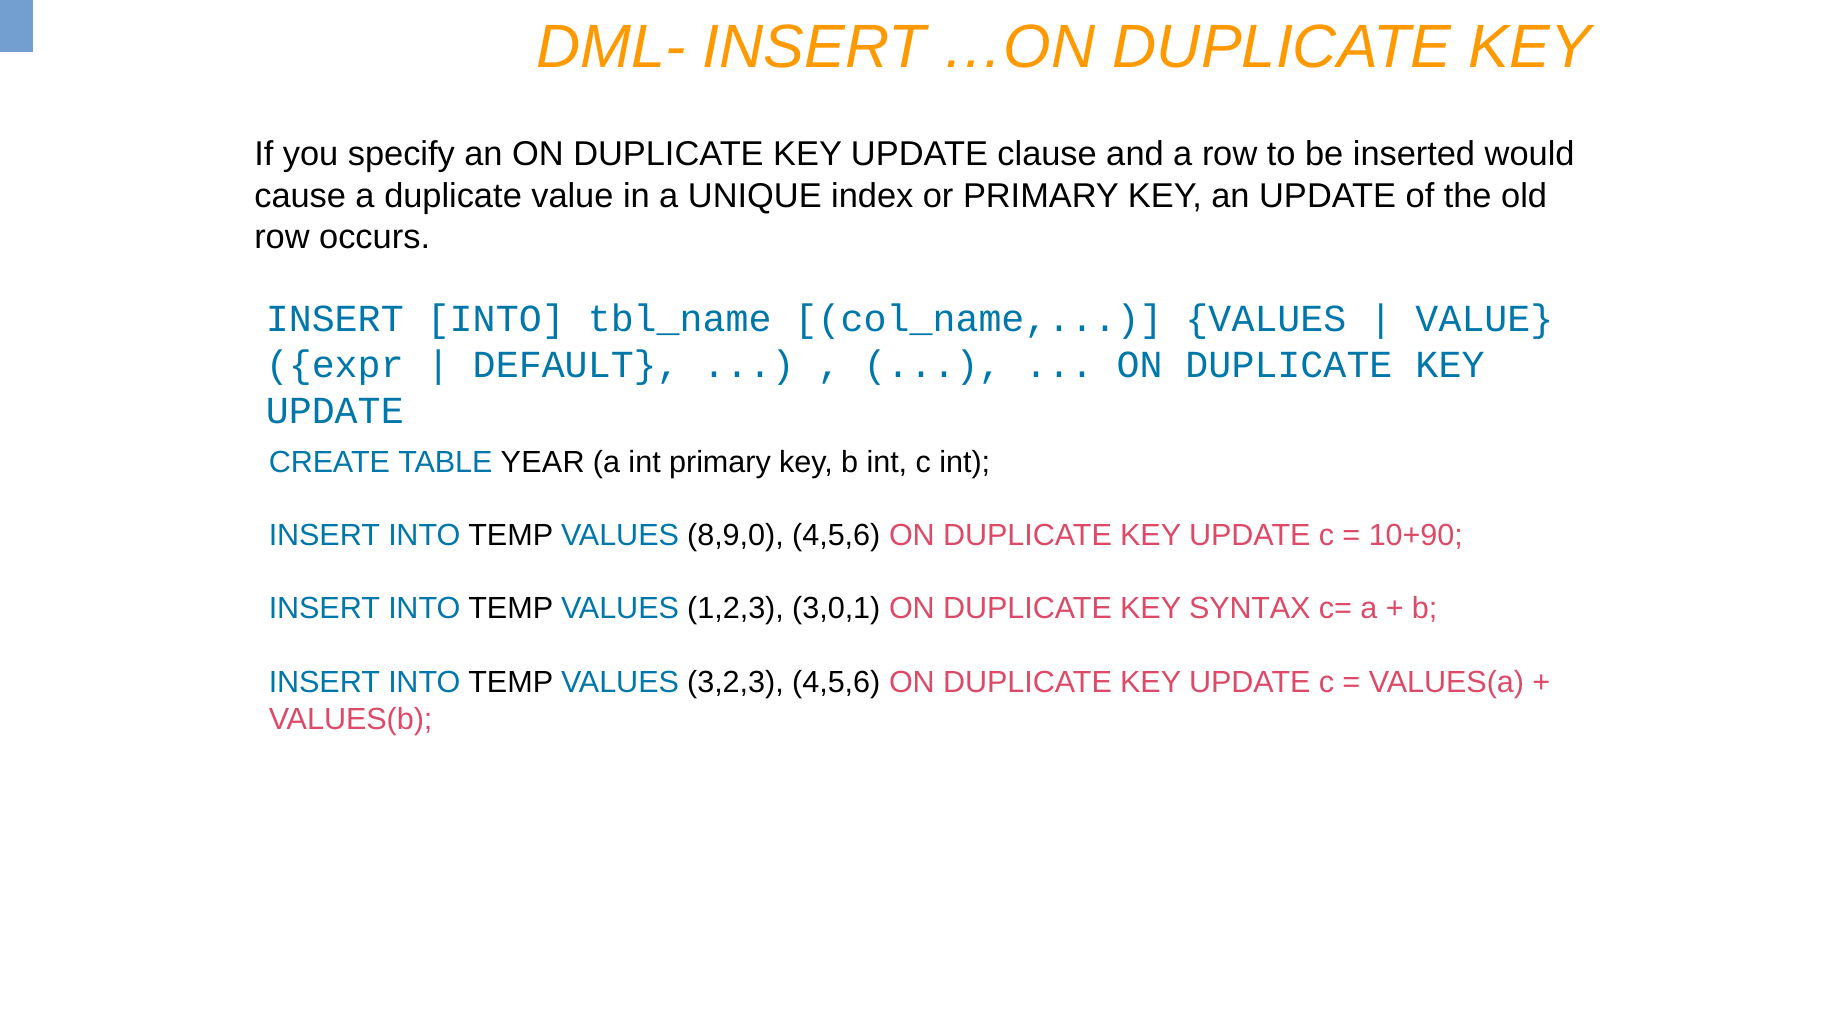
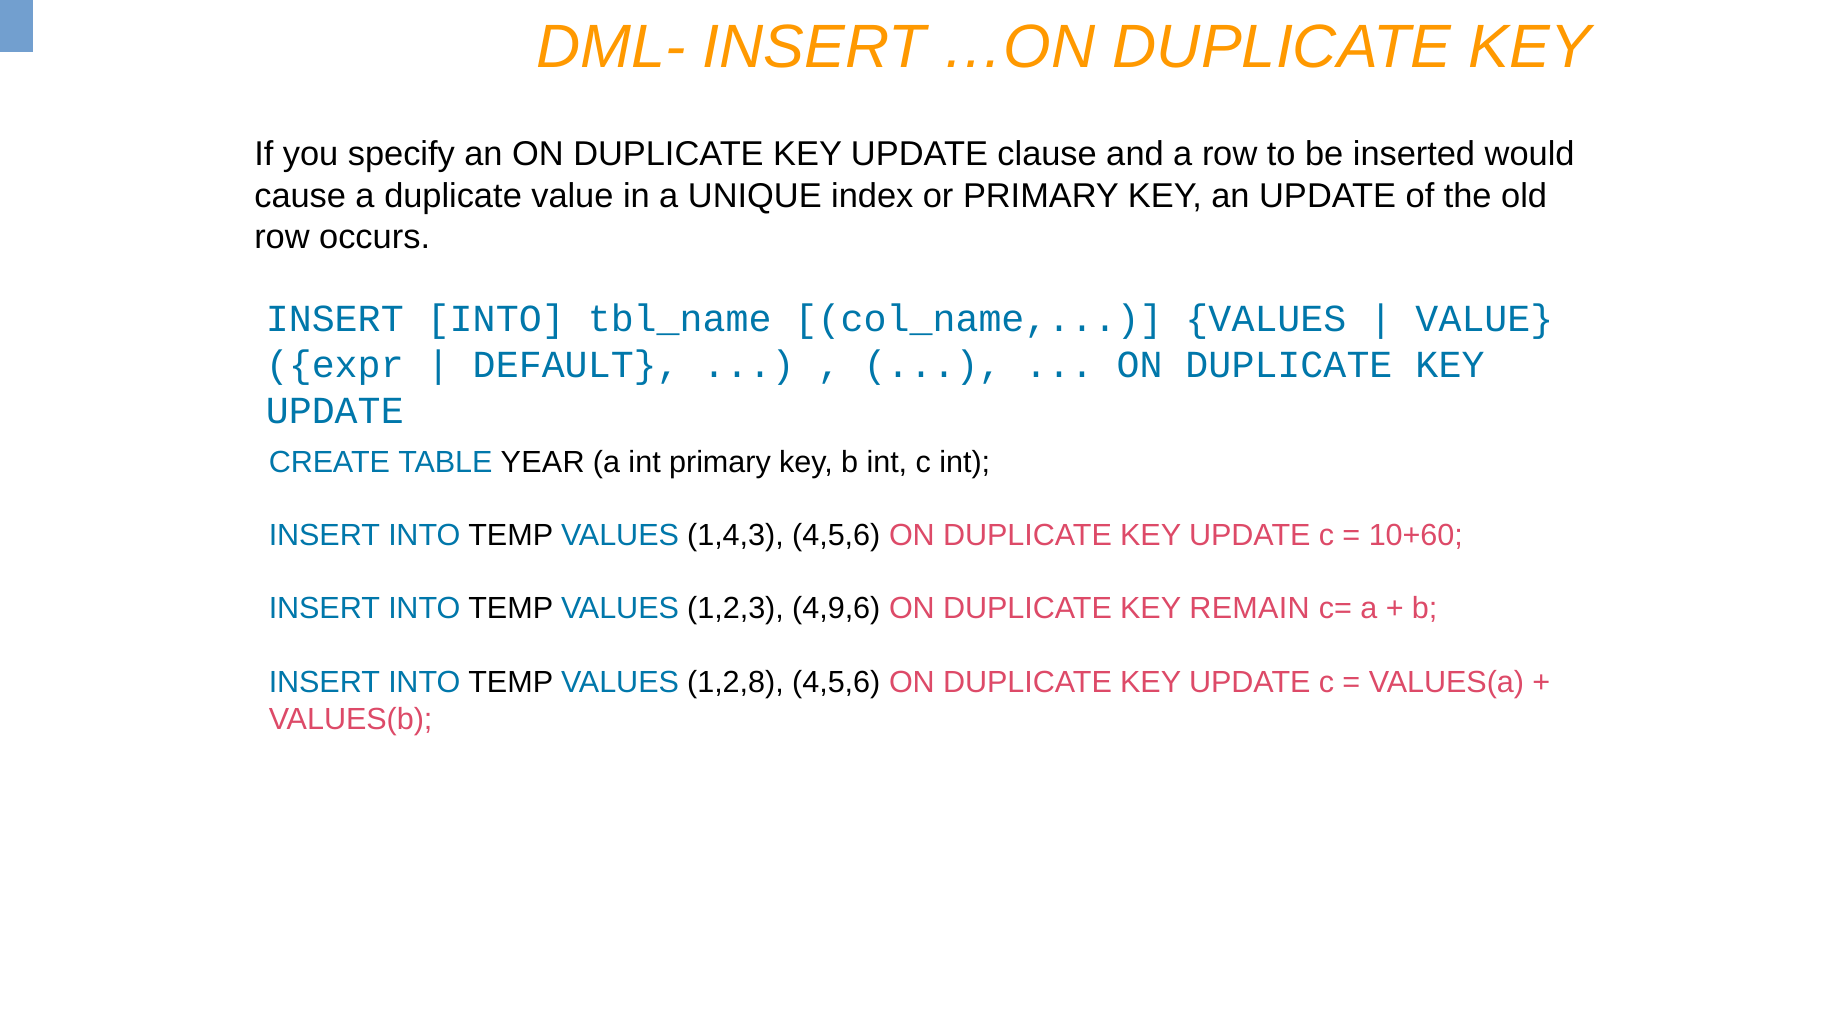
8,9,0: 8,9,0 -> 1,4,3 (735, 536)
10+90: 10+90 -> 10+60 (1416, 536)
3,0,1: 3,0,1 -> 4,9,6 (836, 609)
SYNTAX: SYNTAX -> REMAIN (1250, 609)
3,2,3: 3,2,3 -> 1,2,8 (735, 682)
